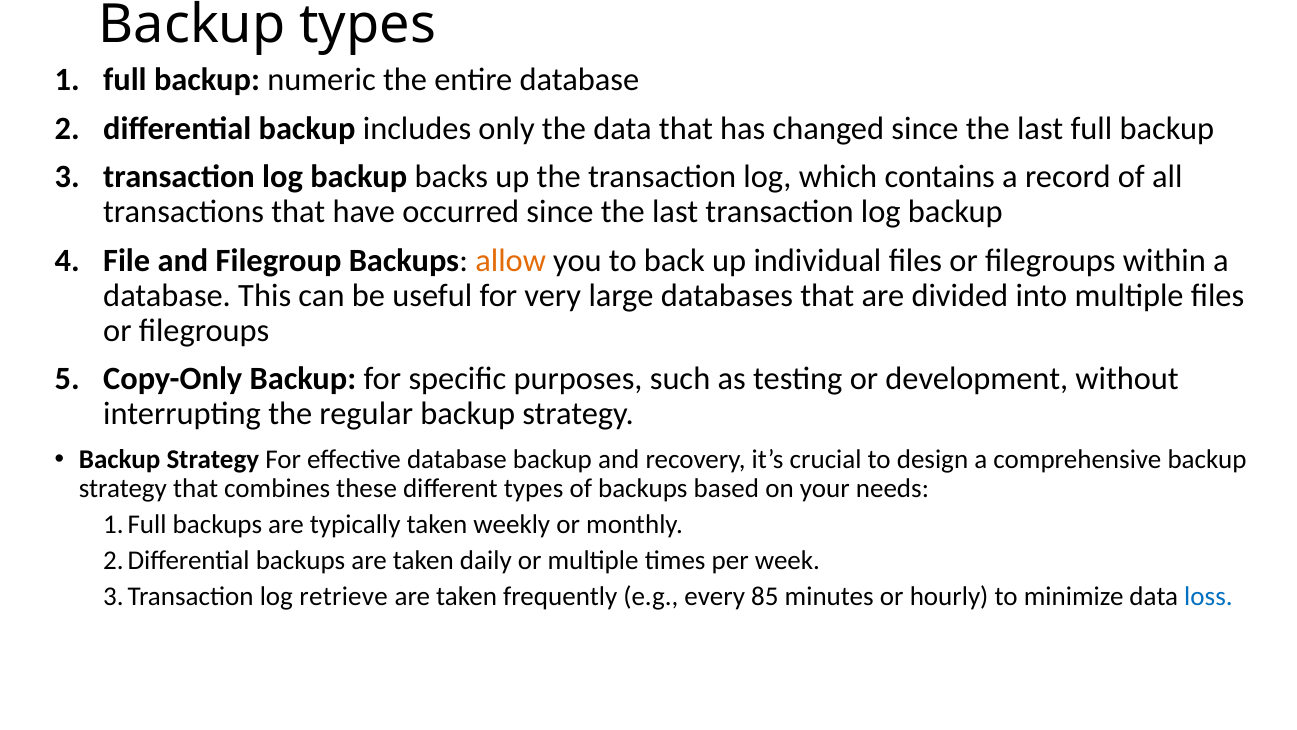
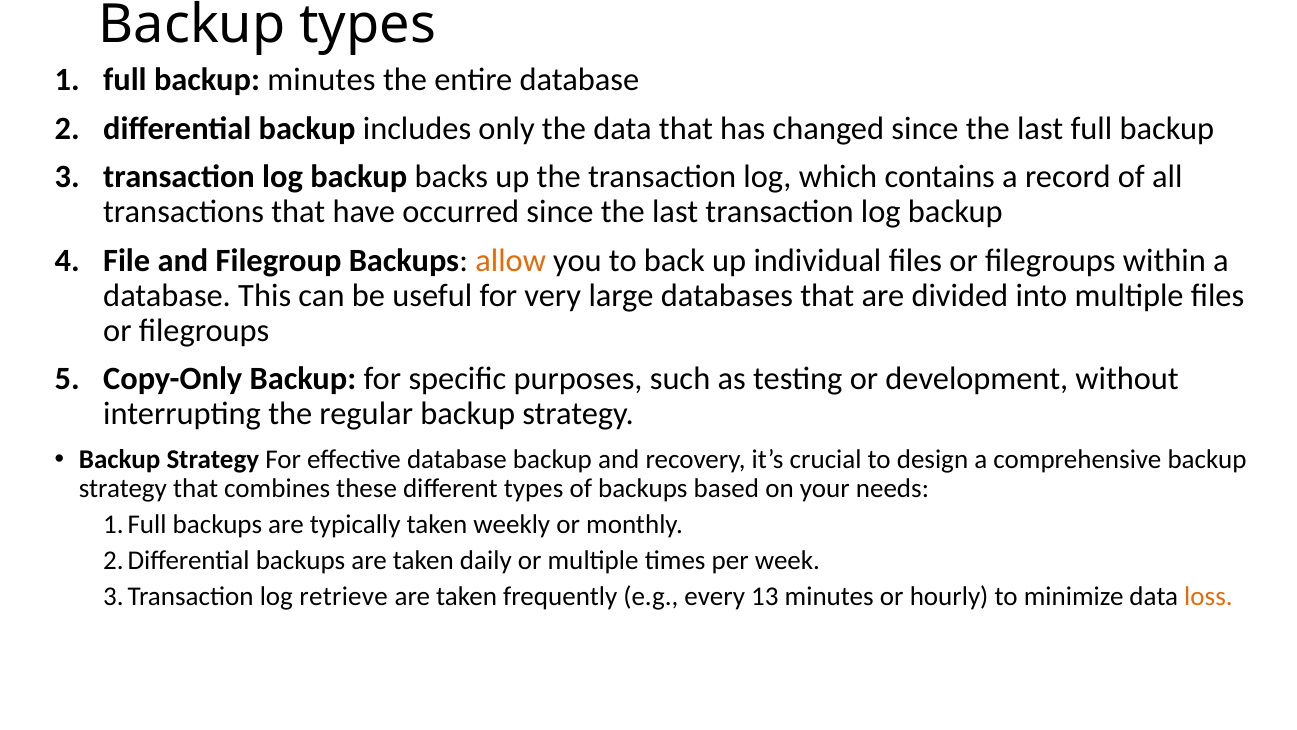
backup numeric: numeric -> minutes (321, 80)
85: 85 -> 13 (765, 597)
loss colour: blue -> orange (1208, 597)
